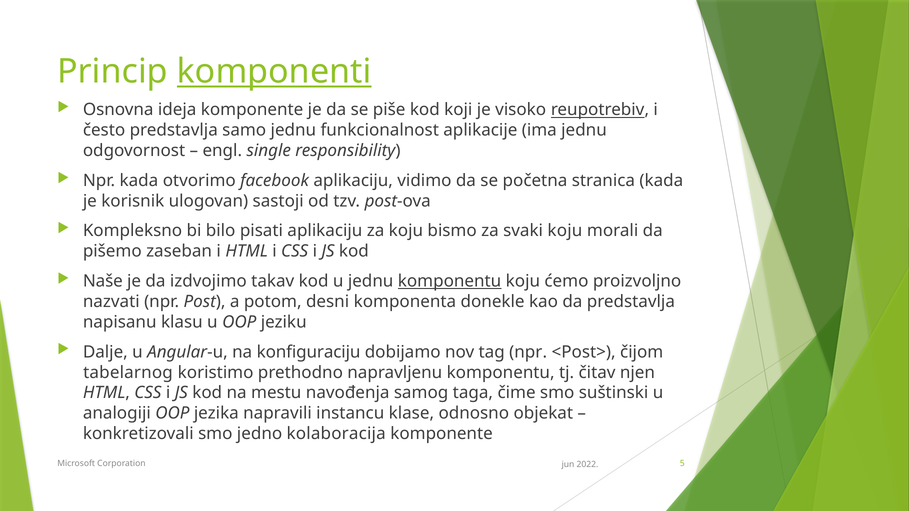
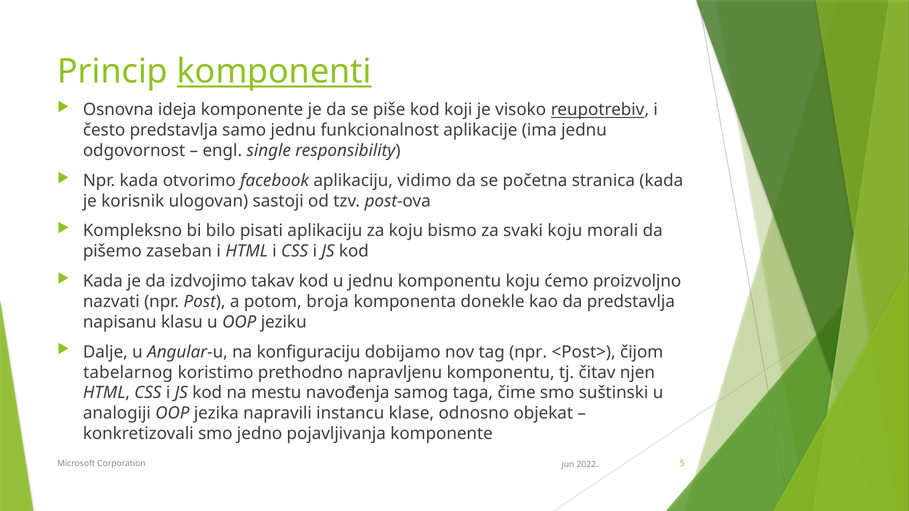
Naše: Naše -> Kada (103, 281)
komponentu underline: present -> none (450, 281)
desni: desni -> broja (328, 302)
kolaboracija: kolaboracija -> pojavljivanja (336, 434)
